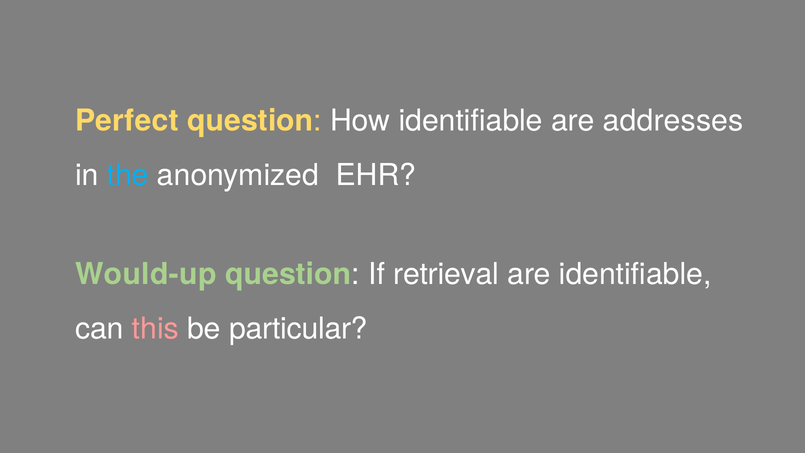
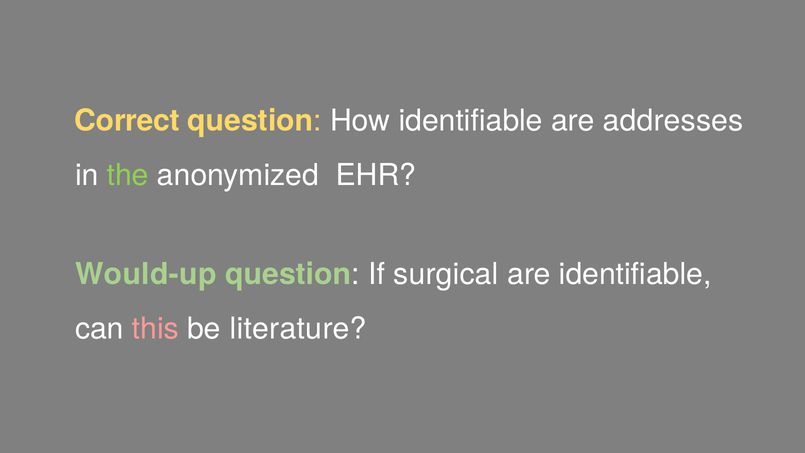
Perfect: Perfect -> Correct (127, 121)
the colour: light blue -> light green (128, 175)
retrieval: retrieval -> surgical (446, 274)
particular: particular -> literature (298, 329)
